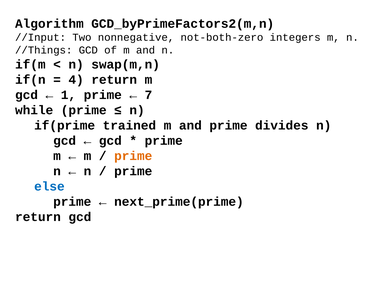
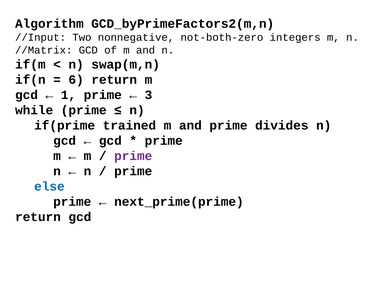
//Things: //Things -> //Matrix (44, 50)
4: 4 -> 6 (76, 80)
7: 7 -> 3 (148, 95)
prime colour: orange -> purple (133, 156)
